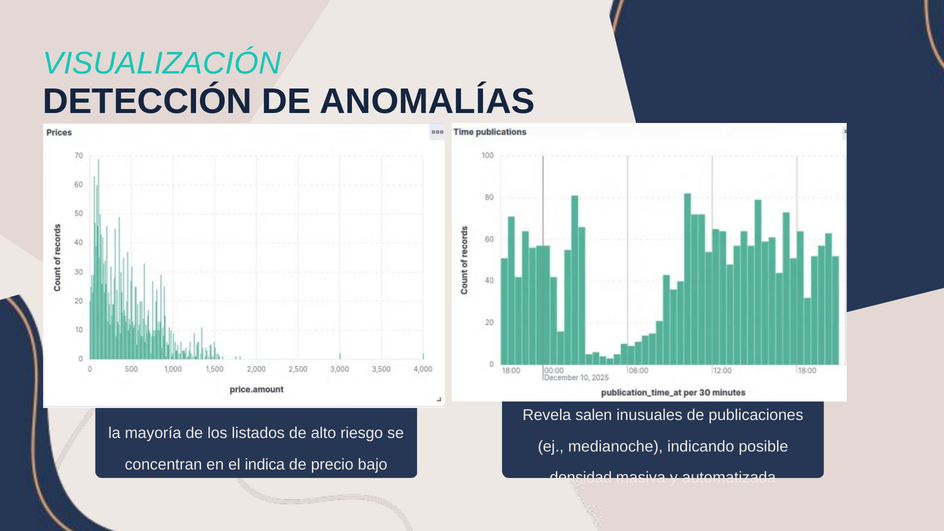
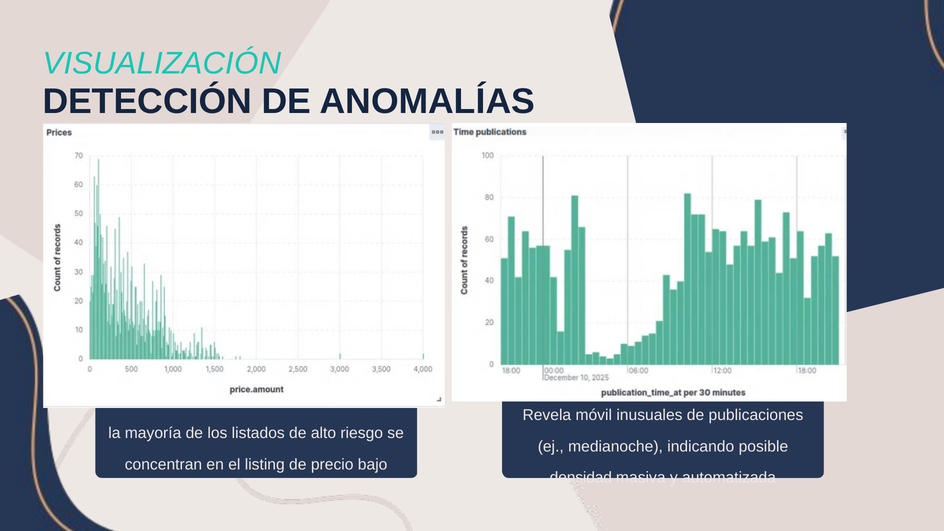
salen: salen -> móvil (594, 415)
indica: indica -> listing (265, 464)
